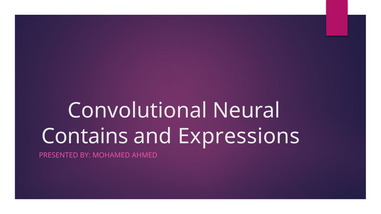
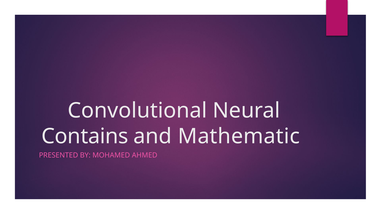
Expressions: Expressions -> Mathematic (239, 136)
